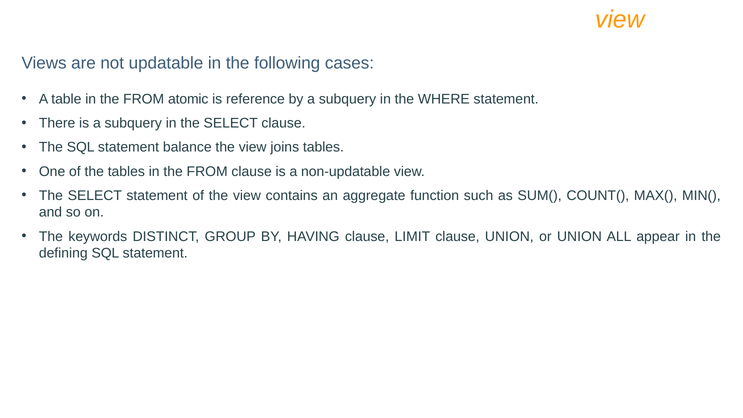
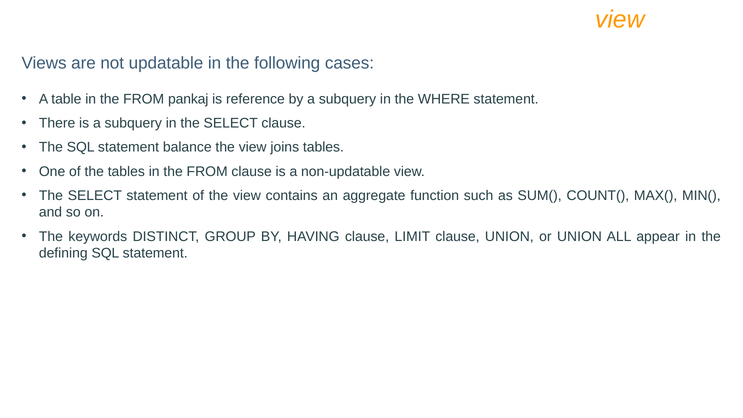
atomic: atomic -> pankaj (188, 99)
